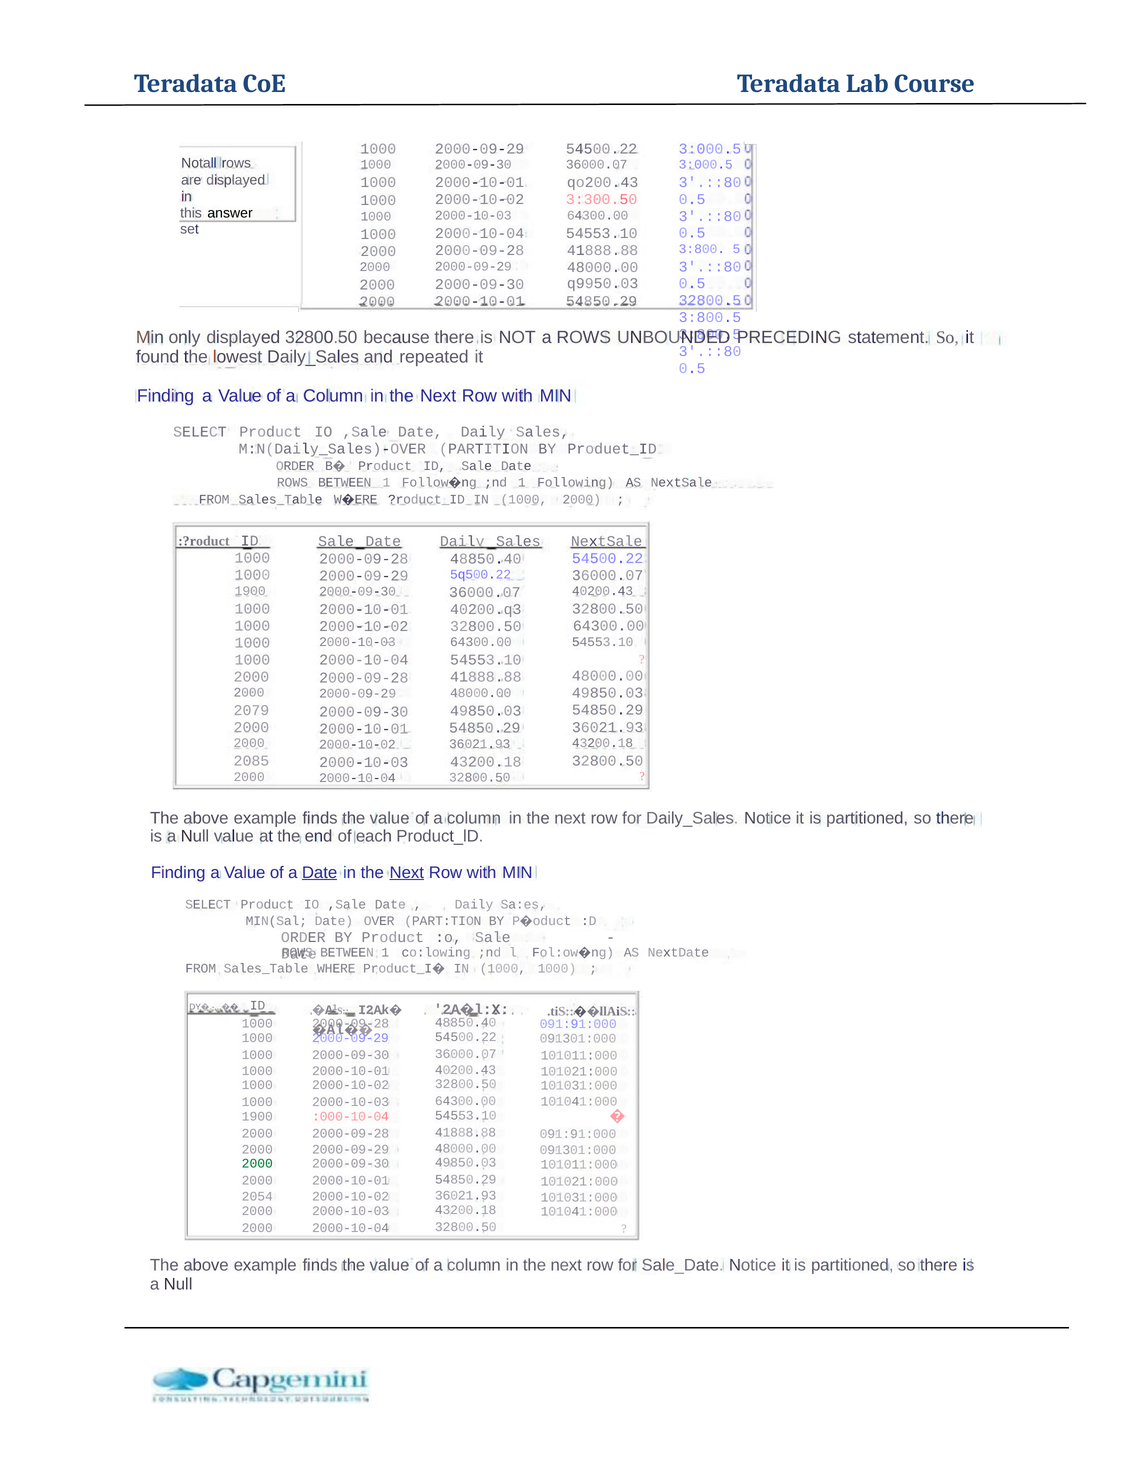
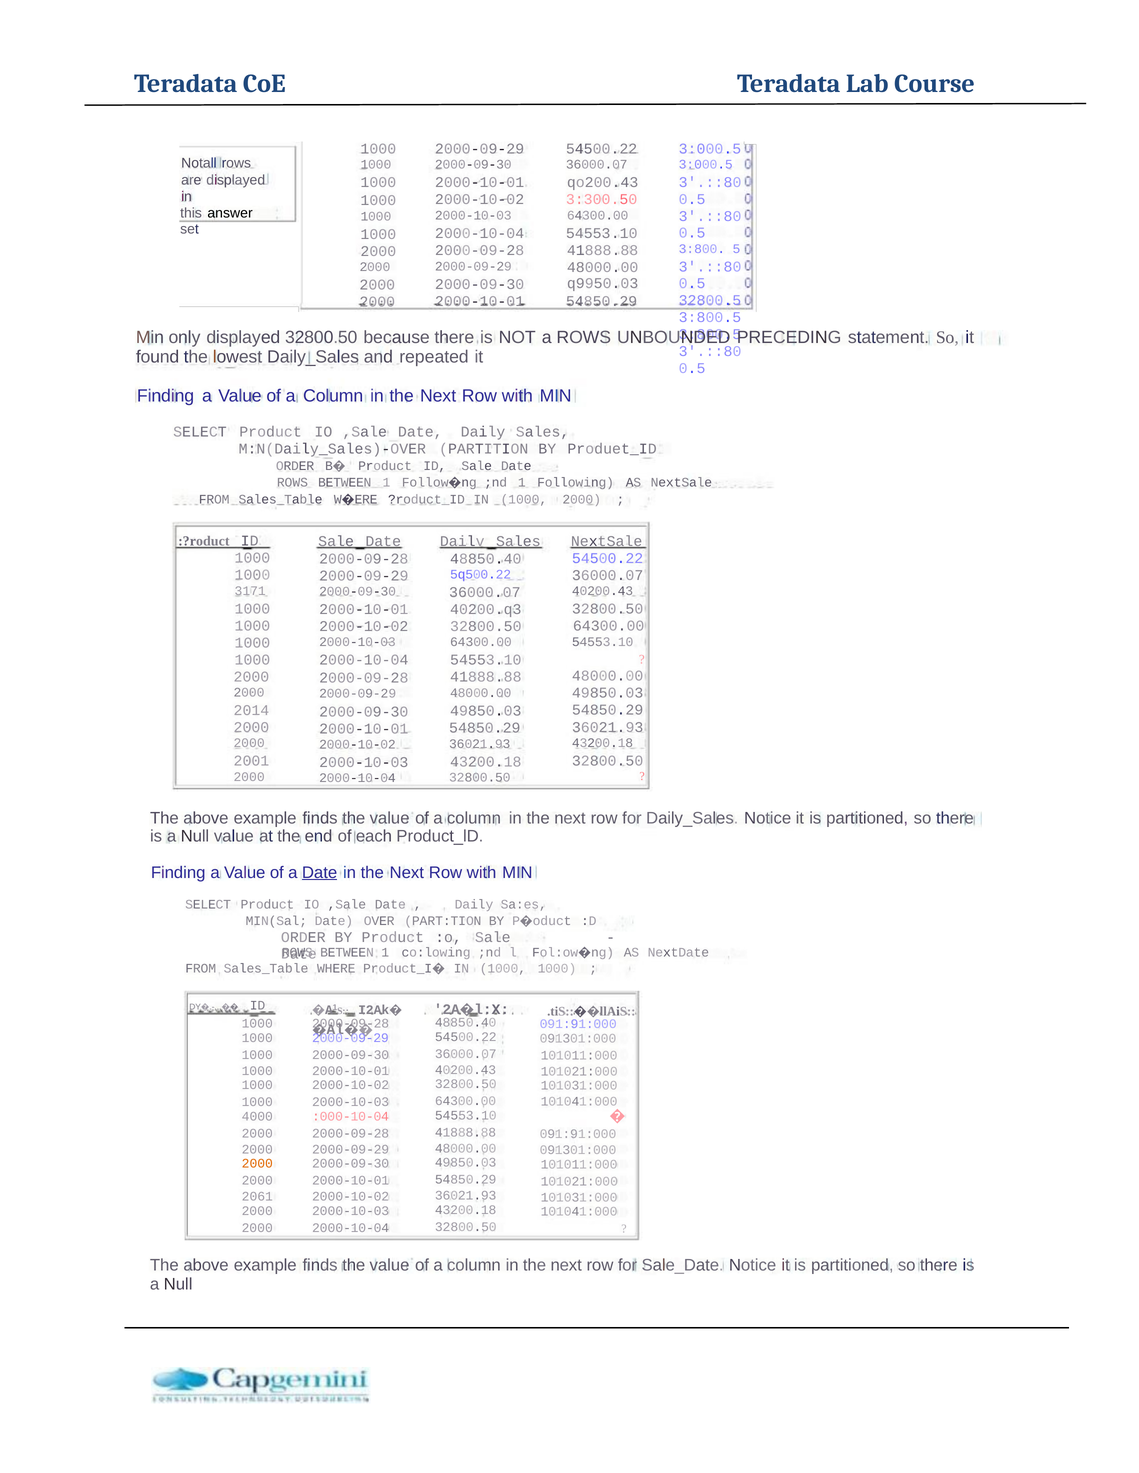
1900: 1900 -> 3171 (250, 591)
2079: 2079 -> 2014 (251, 711)
2085: 2085 -> 2001 (251, 762)
Next underline: present -> none (407, 873)
1900: 1900 -> 4000 (257, 1117)
2000 colour: green -> orange (257, 1164)
2054: 2054 -> 2061 (257, 1198)
